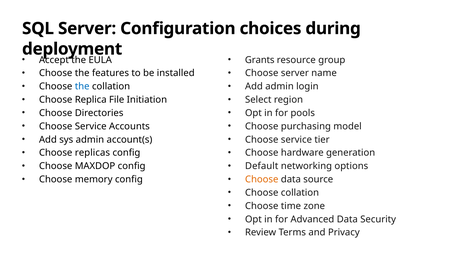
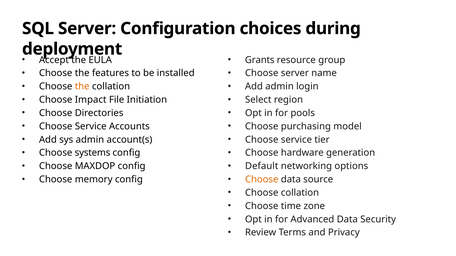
the colour: blue -> orange (82, 87)
Replica: Replica -> Impact (91, 100)
replicas: replicas -> systems (93, 153)
